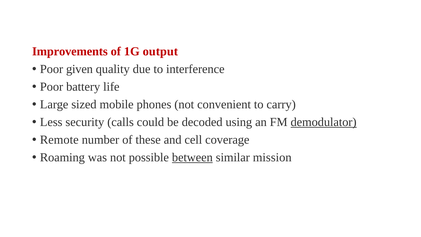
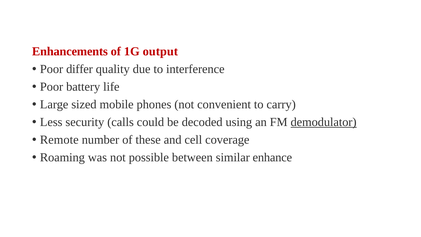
Improvements: Improvements -> Enhancements (70, 51)
given: given -> differ (79, 69)
between underline: present -> none (192, 157)
mission: mission -> enhance (272, 157)
